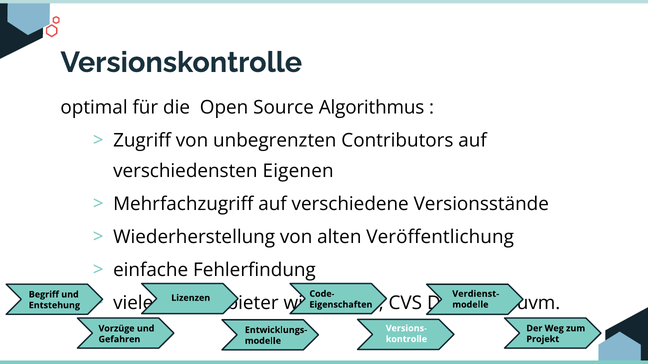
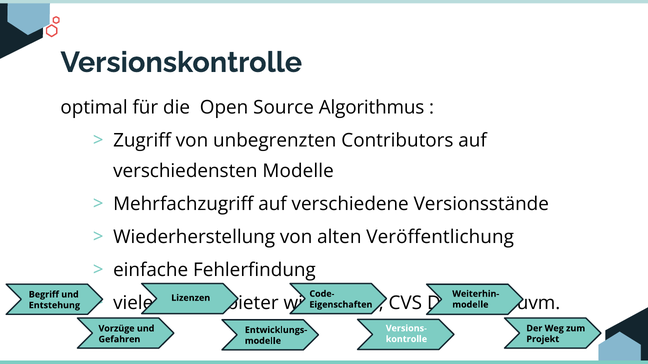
verschiedensten Eigenen: Eigenen -> Modelle (298, 171)
Verdienst-: Verdienst- -> Weiterhin- (476, 294)
